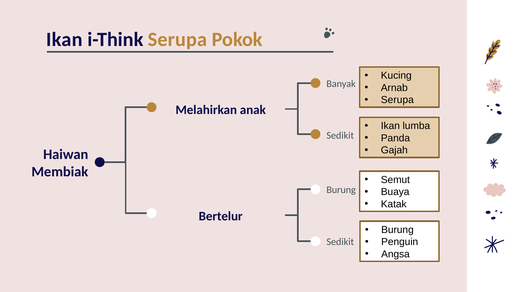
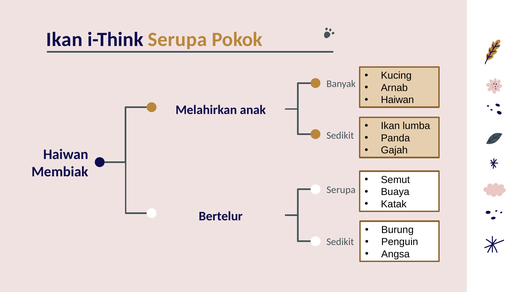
Serupa: Serupa -> Haiwan (397, 100)
Burung: Burung -> Serupa (341, 190)
